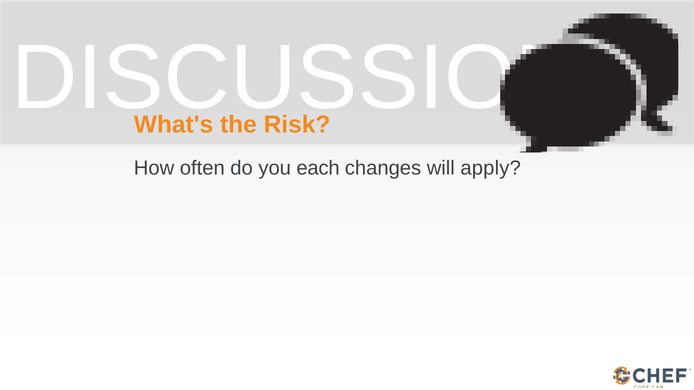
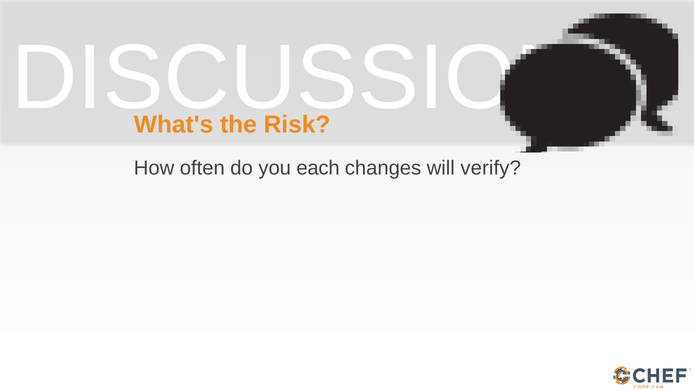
apply: apply -> verify (491, 168)
